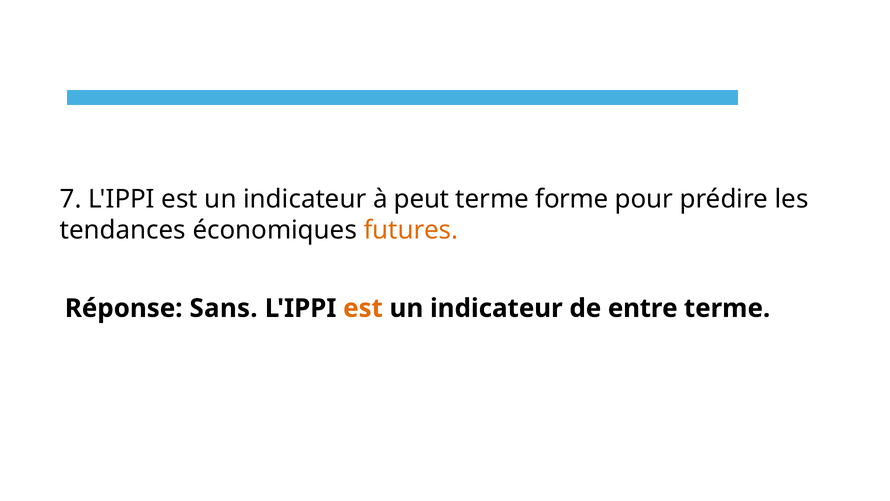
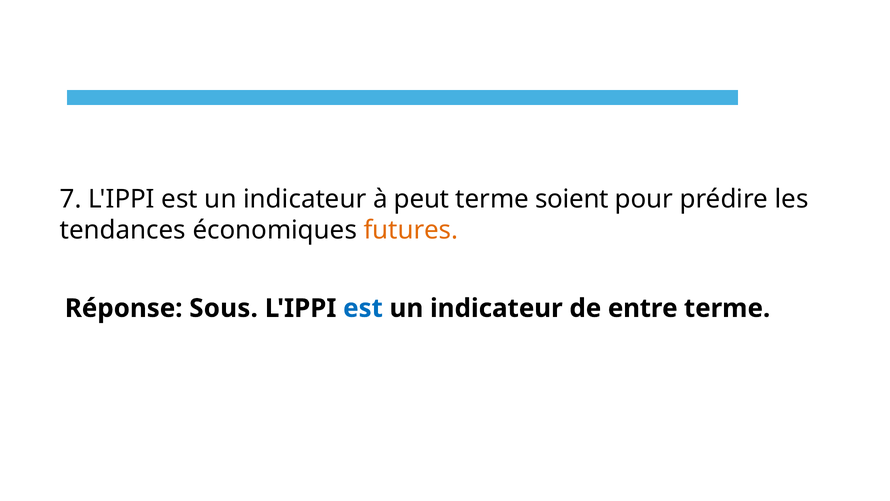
forme: forme -> soient (572, 199)
Sans: Sans -> Sous (224, 308)
est colour: orange -> blue (363, 308)
